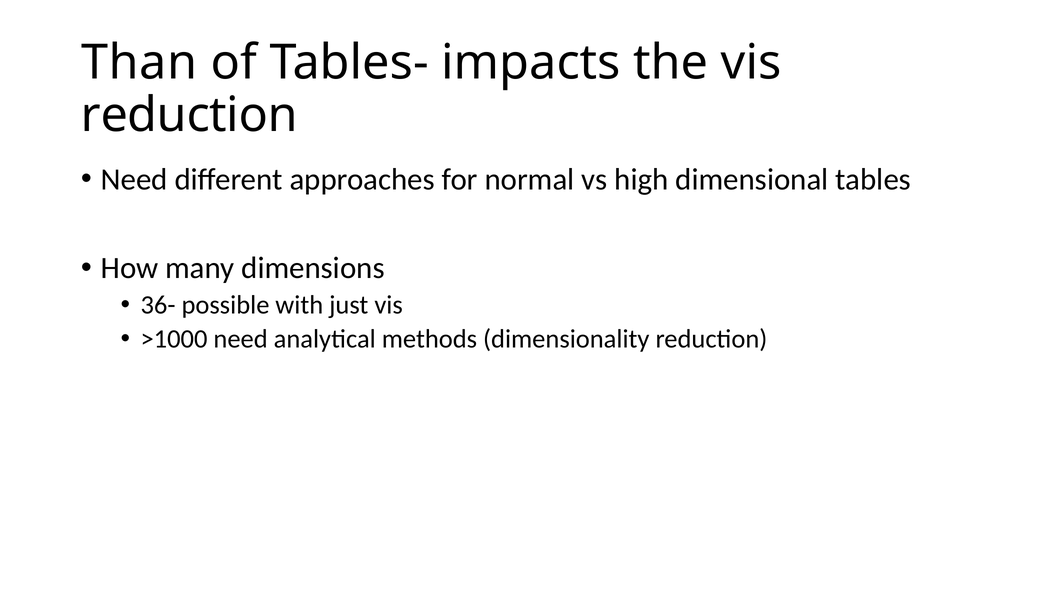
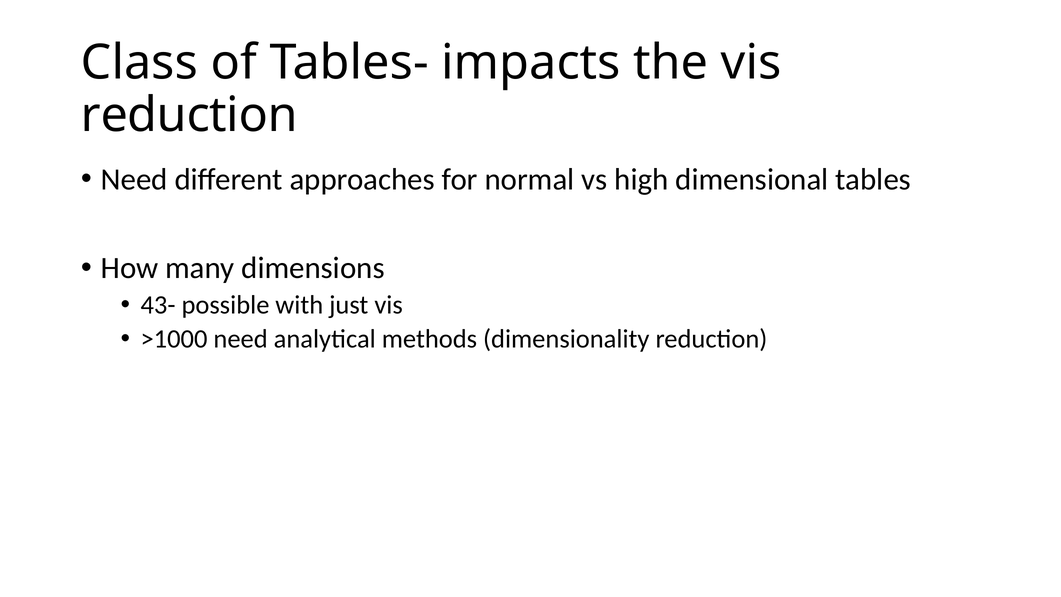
Than: Than -> Class (139, 63)
36-: 36- -> 43- (158, 305)
